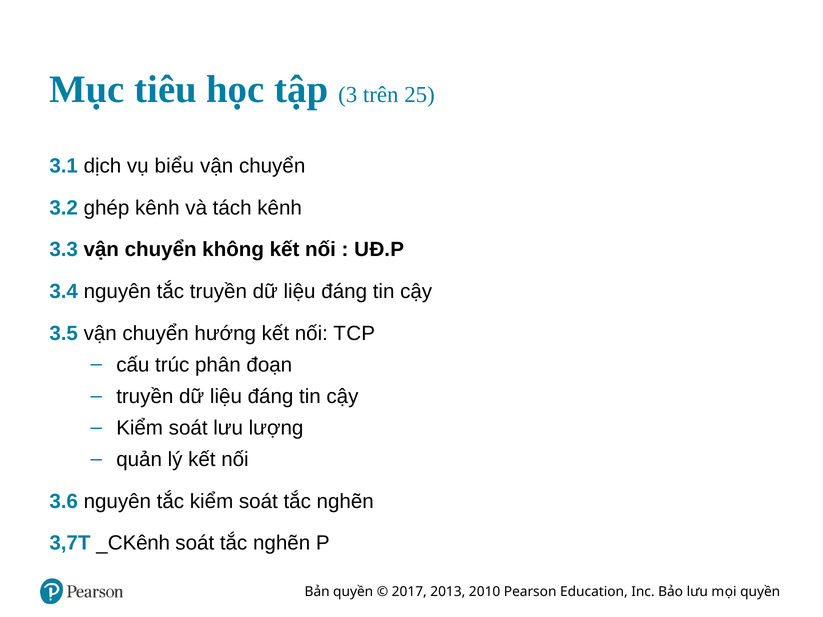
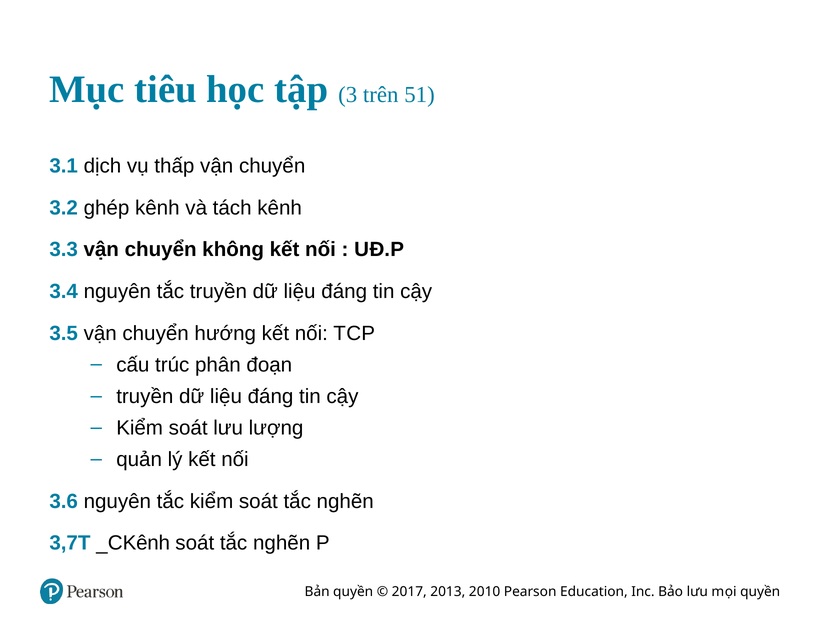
25: 25 -> 51 (420, 95)
biểu: biểu -> thấp (174, 166)
